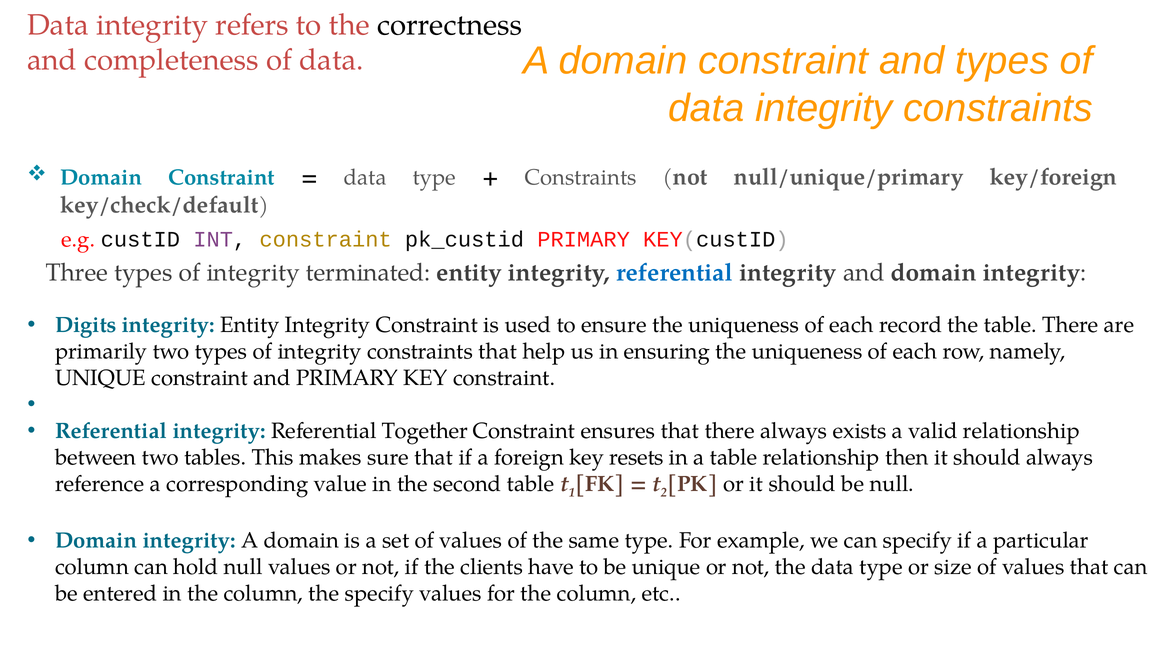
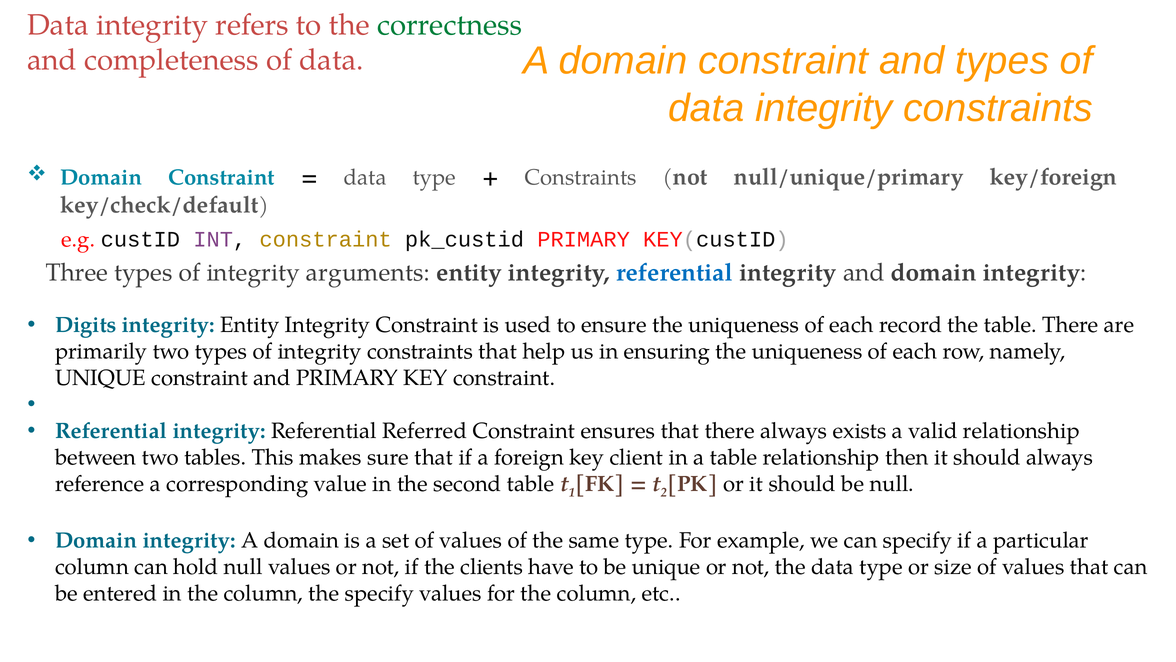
correctness colour: black -> green (450, 25)
terminated: terminated -> arguments (368, 272)
Together: Together -> Referred (425, 431)
resets: resets -> client (636, 457)
